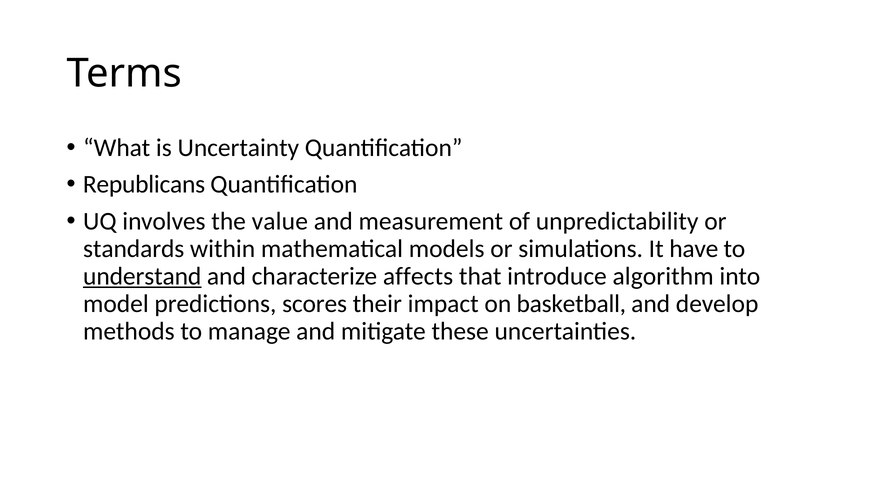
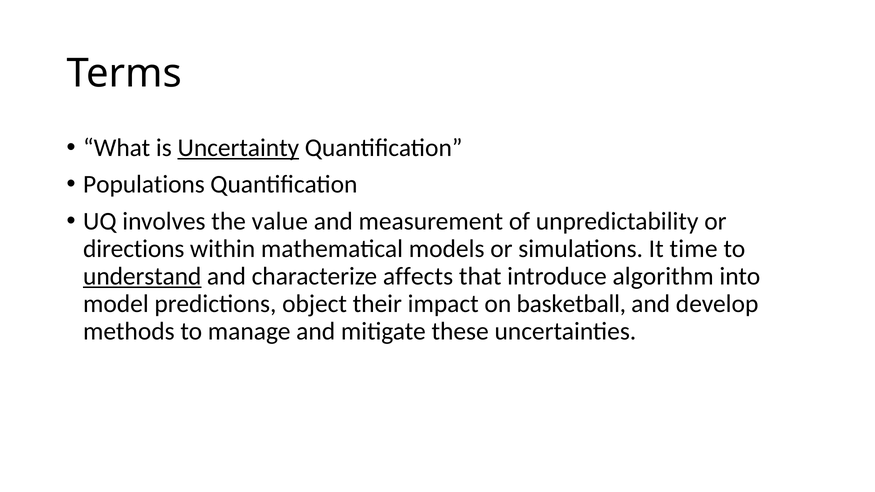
Uncertainty underline: none -> present (238, 148)
Republicans: Republicans -> Populations (144, 185)
standards: standards -> directions (134, 249)
have: have -> time (694, 249)
scores: scores -> object (315, 304)
